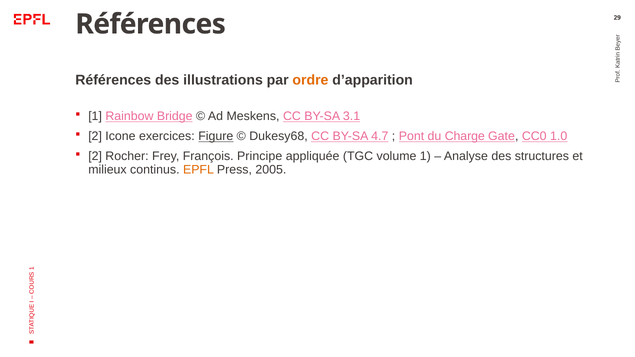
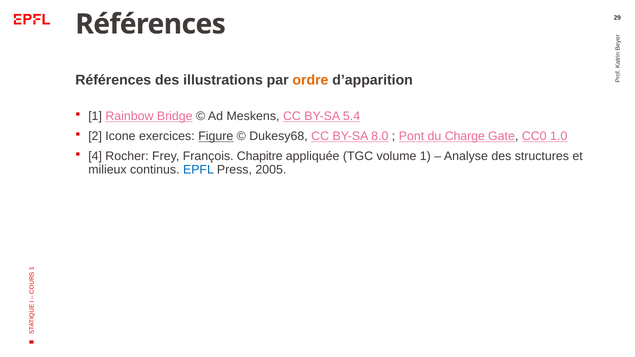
3.1: 3.1 -> 5.4 (352, 116)
4.7: 4.7 -> 8.0 (380, 136)
2: 2 -> 4 (95, 156)
Principe: Principe -> Chapitre (260, 156)
EPFL colour: orange -> blue (198, 170)
